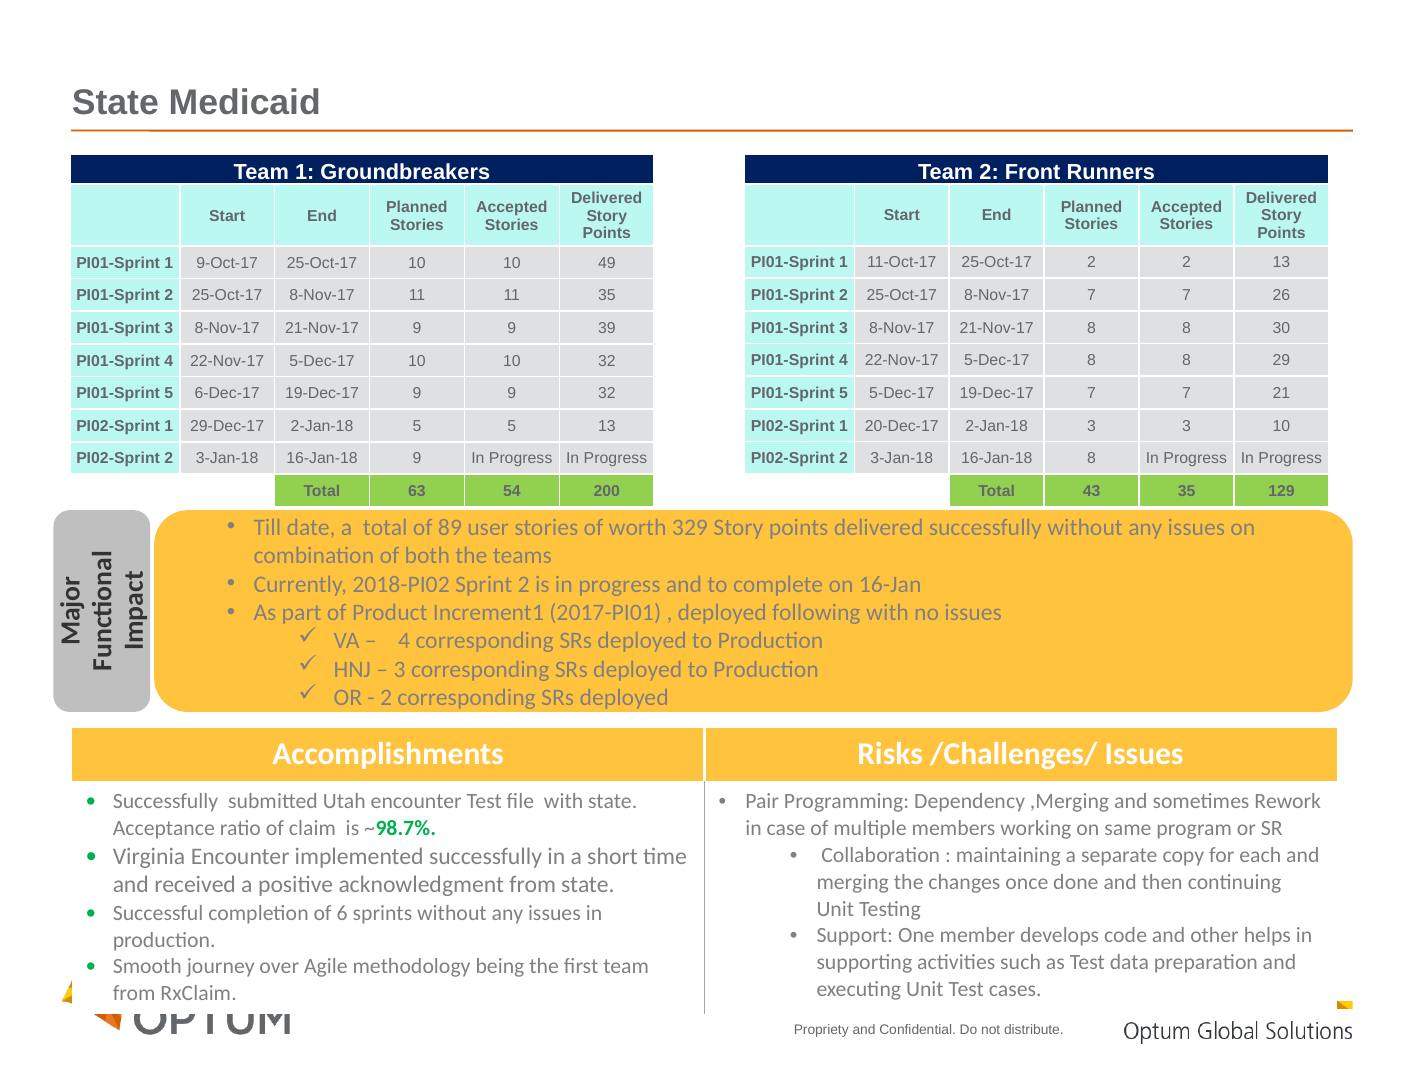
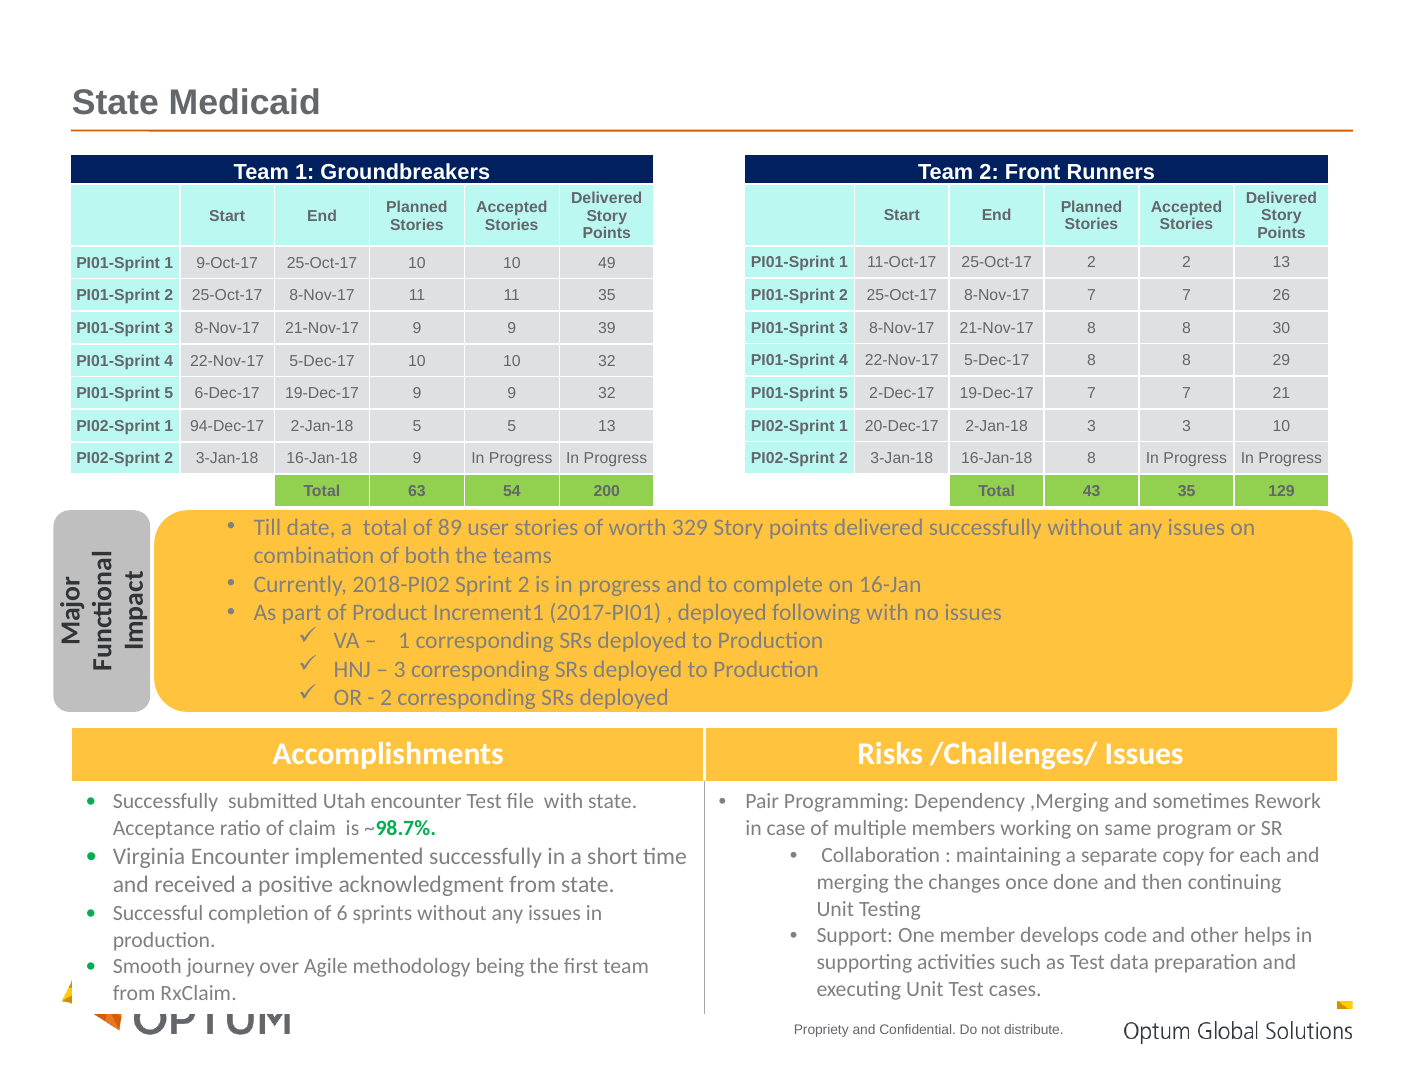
5 5-Dec-17: 5-Dec-17 -> 2-Dec-17 (902, 393)
29-Dec-17: 29-Dec-17 -> 94-Dec-17 (227, 426)
4: 4 -> 1 (404, 641)
